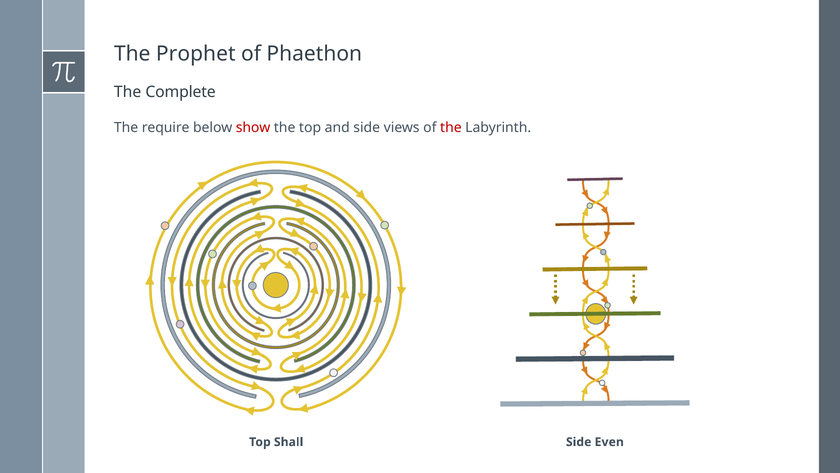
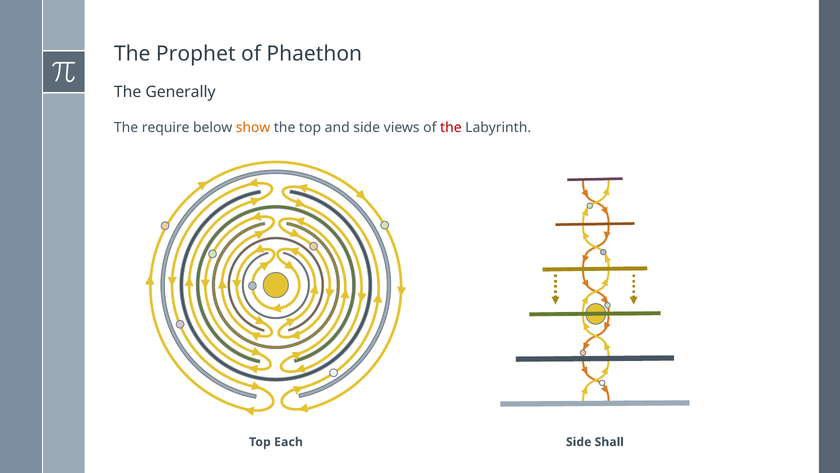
Complete: Complete -> Generally (181, 92)
show colour: red -> orange (253, 128)
Shall: Shall -> Each (288, 442)
Even: Even -> Shall (609, 442)
